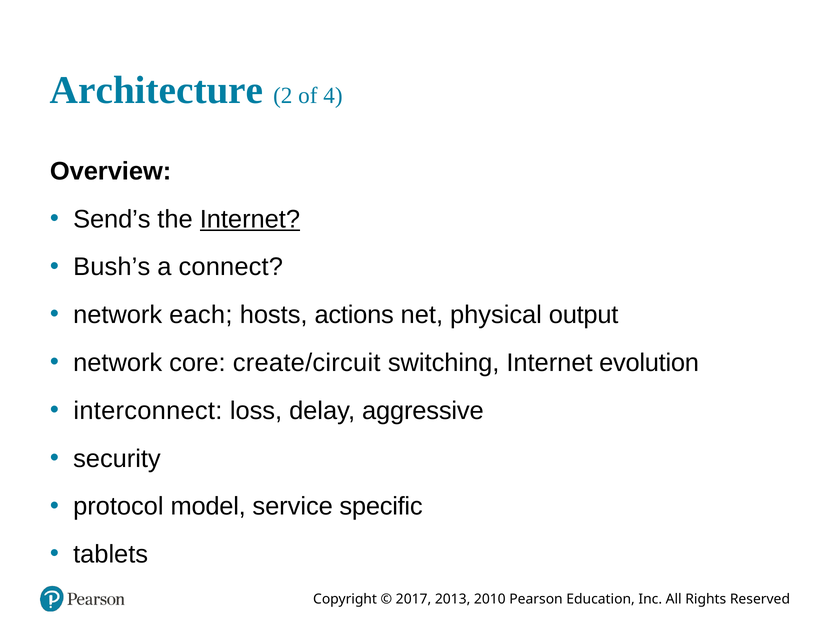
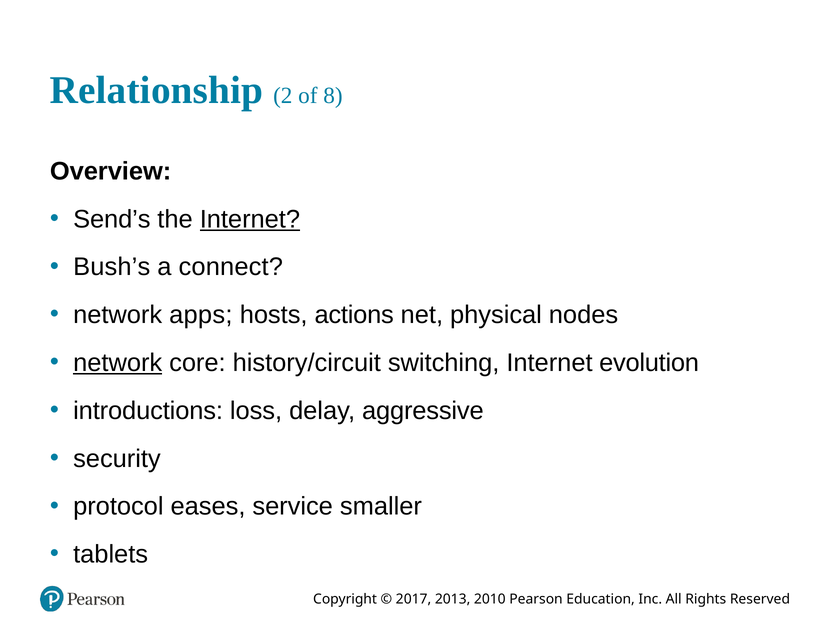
Architecture: Architecture -> Relationship (157, 90)
4: 4 -> 8 (333, 96)
each: each -> apps (201, 315)
output: output -> nodes (583, 315)
network underline: none -> present (118, 363)
create/circuit: create/circuit -> history/circuit (307, 363)
interconnect: interconnect -> introductions (148, 411)
model: model -> eases (208, 507)
specific: specific -> smaller (381, 507)
